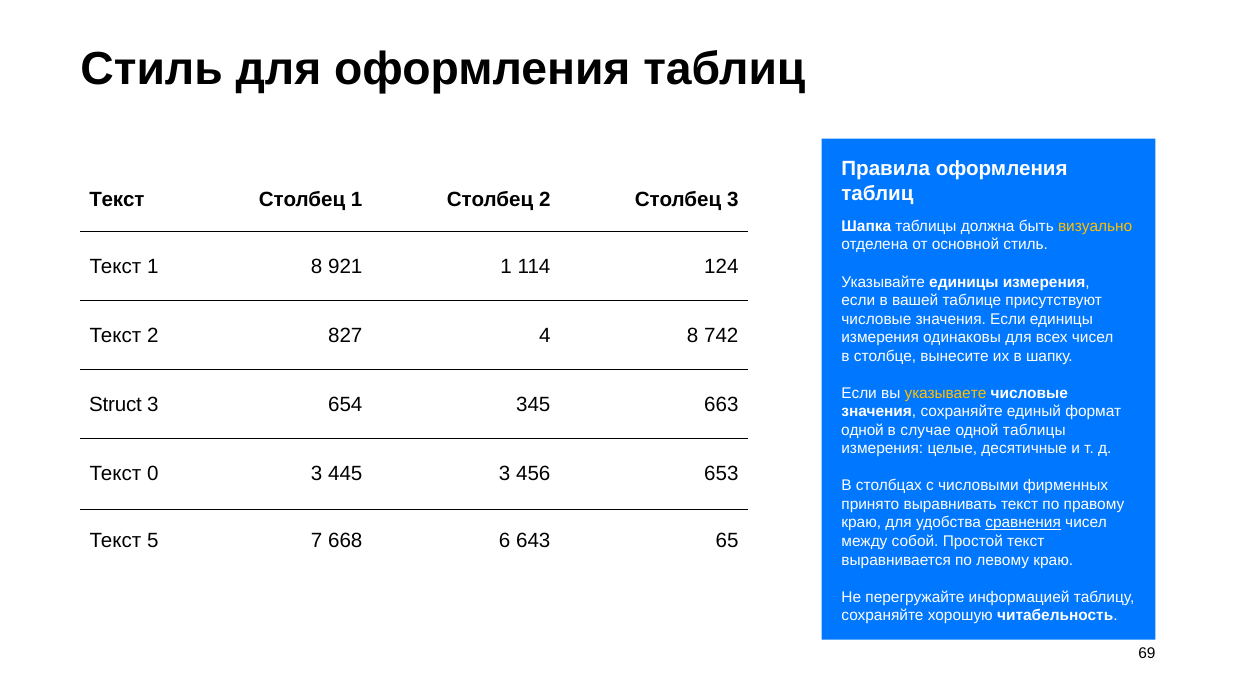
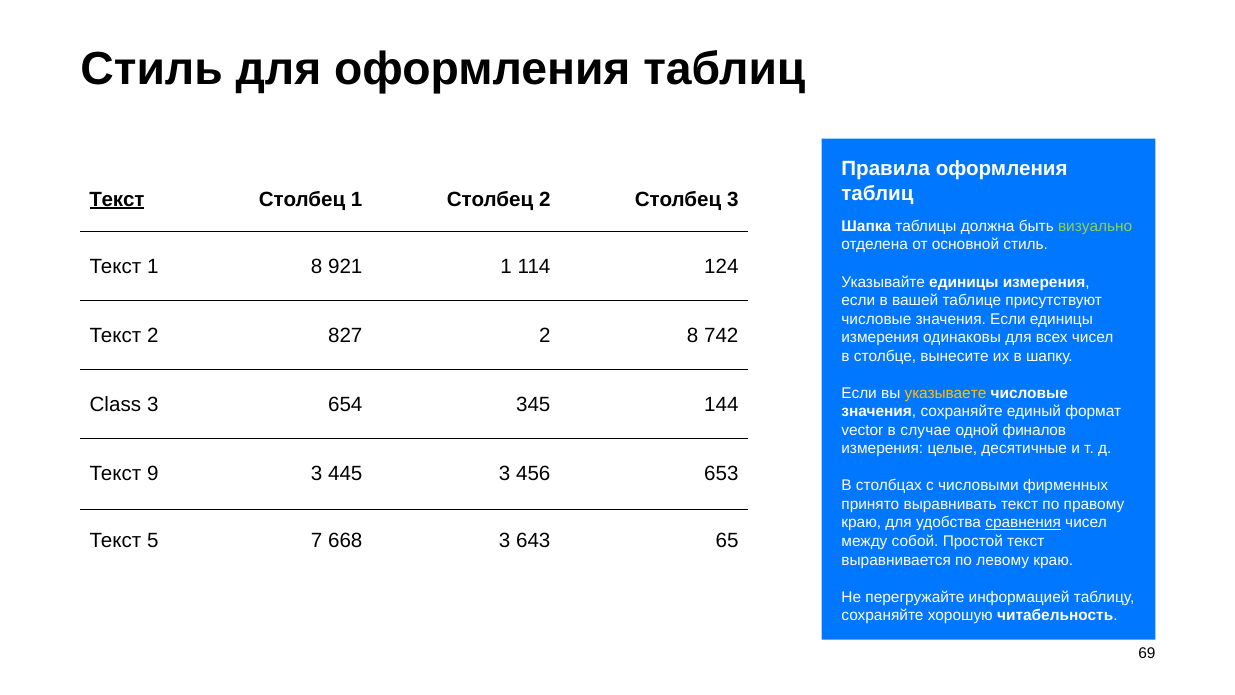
Текст underline: none -> present (117, 199)
визуально colour: yellow -> light green (1095, 226)
827 4: 4 -> 2 (545, 335)
Struct: Struct -> Class (115, 404)
663: 663 -> 144 (721, 404)
одной: одной -> vector (862, 430)
одной таблицы: таблицы -> финалов (1034, 430)
0: 0 -> 9 (153, 474)
668 6: 6 -> 3 (505, 541)
